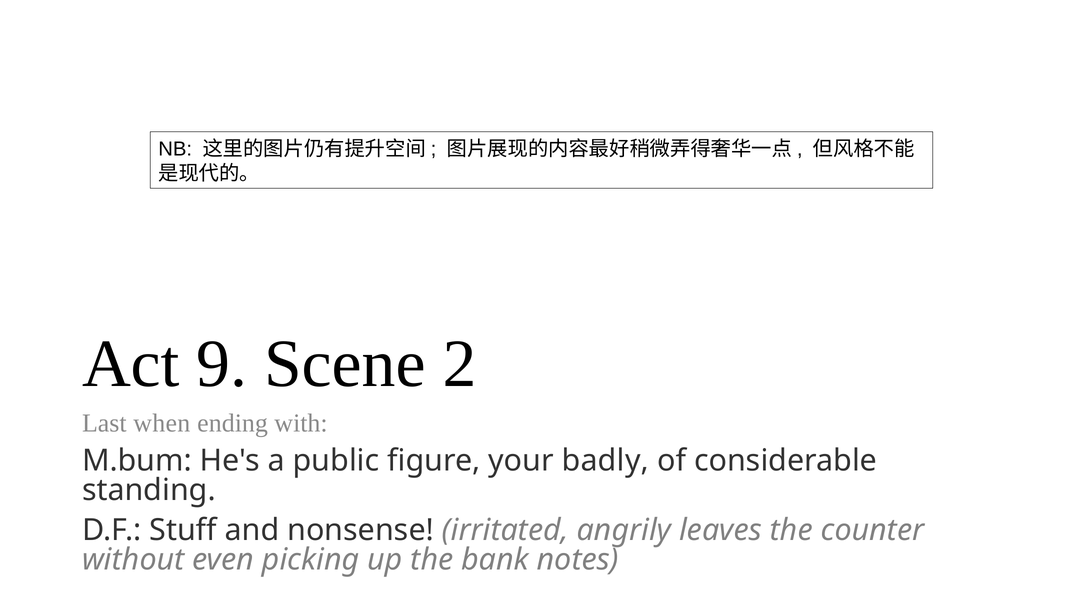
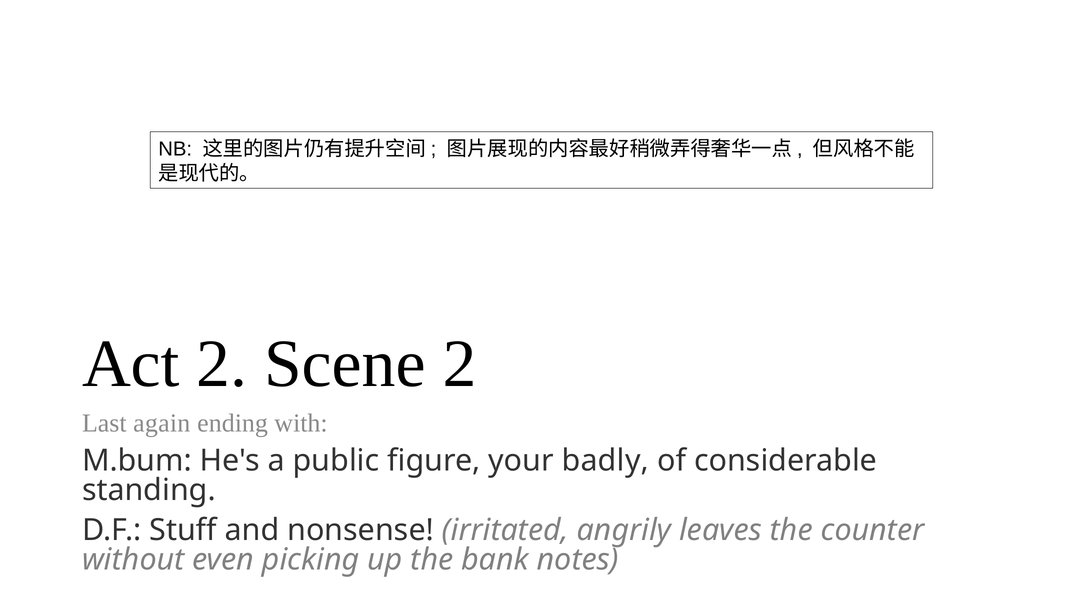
Act 9: 9 -> 2 (222, 364)
when: when -> again (162, 423)
